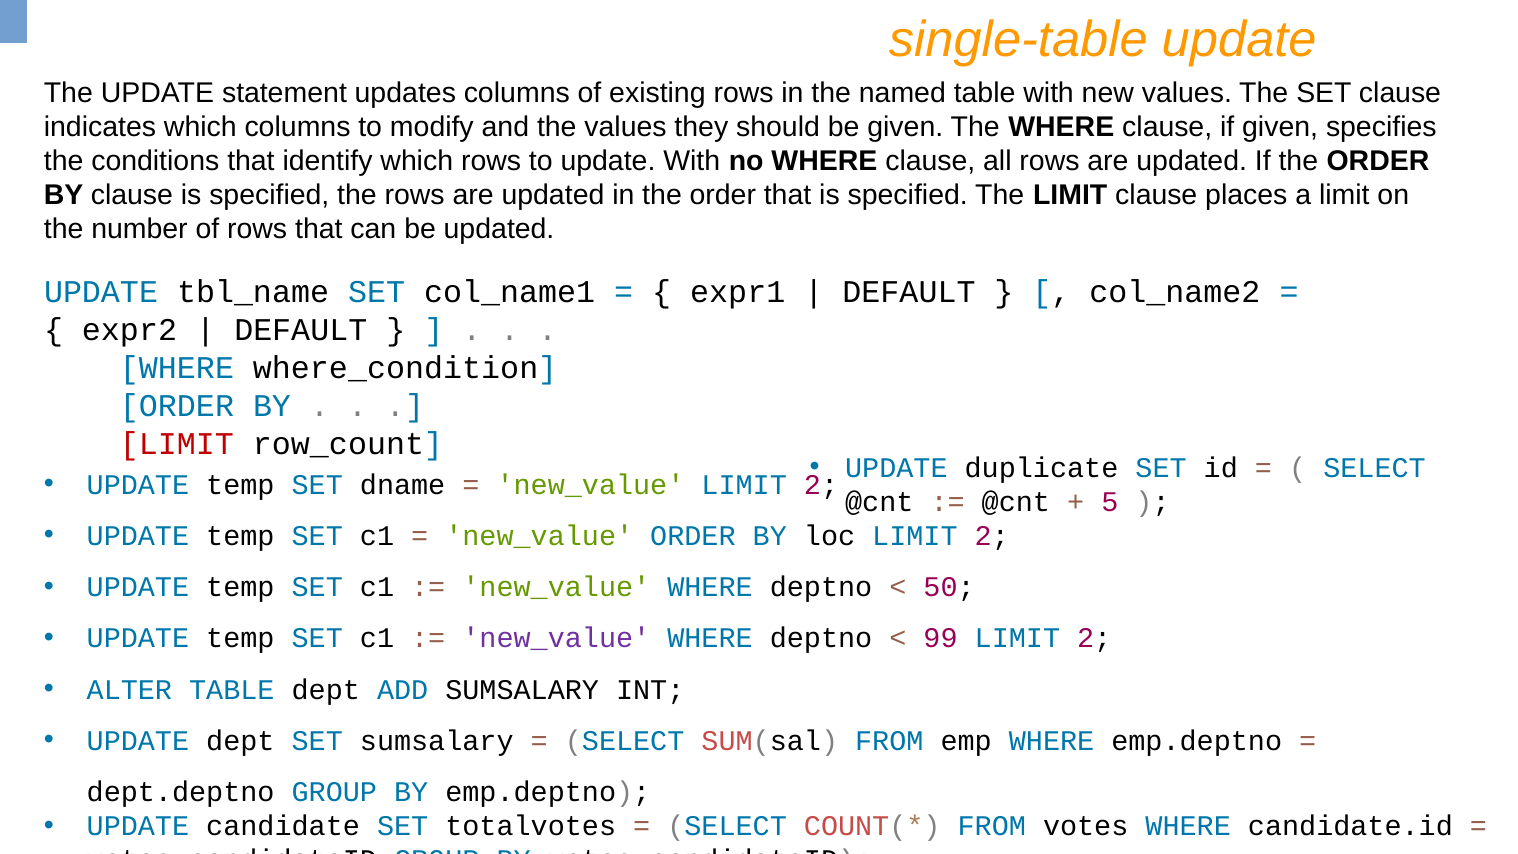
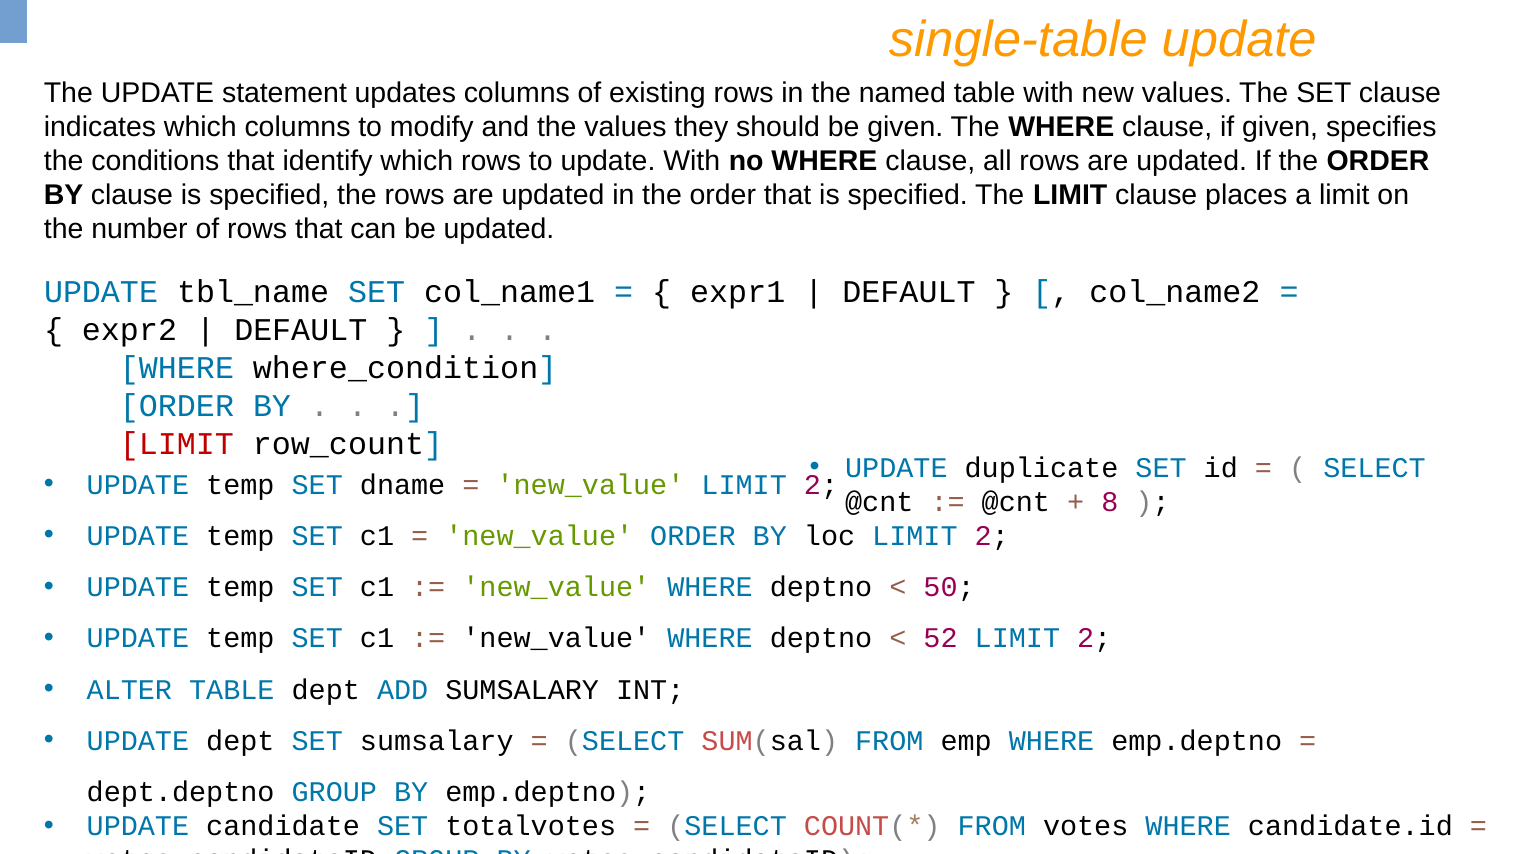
5: 5 -> 8 (1110, 502)
new_value colour: purple -> black (556, 638)
99: 99 -> 52 (941, 638)
